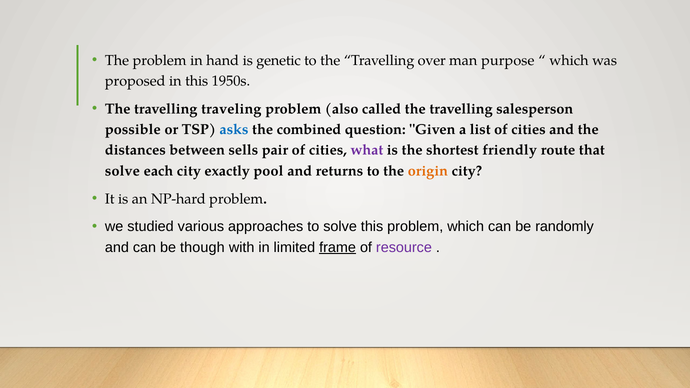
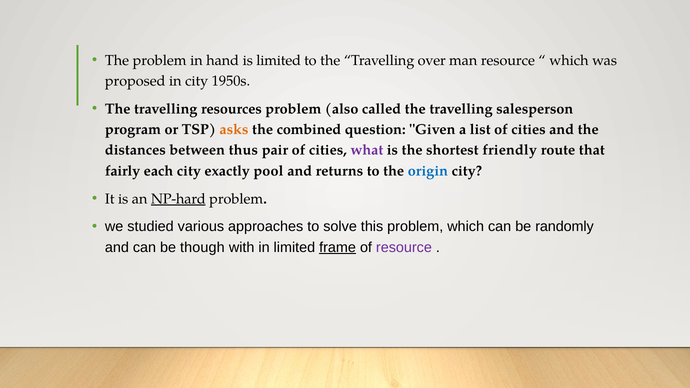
is genetic: genetic -> limited (279, 60)
man purpose: purpose -> resource (508, 60)
in this: this -> city (197, 81)
traveling: traveling -> resources (231, 109)
possible: possible -> program (133, 130)
asks colour: blue -> orange (234, 130)
sells: sells -> thus (243, 150)
solve: solve -> fairly (123, 171)
origin colour: orange -> blue (428, 171)
NP-hard underline: none -> present (178, 199)
